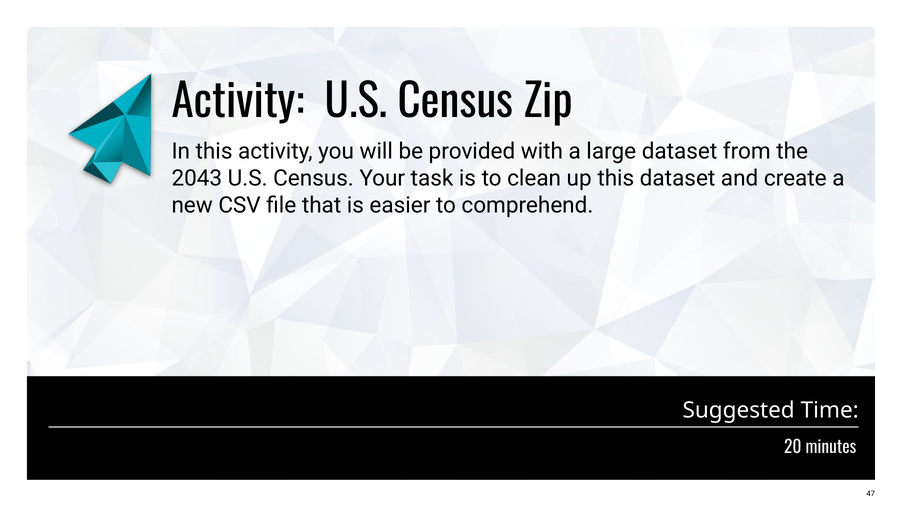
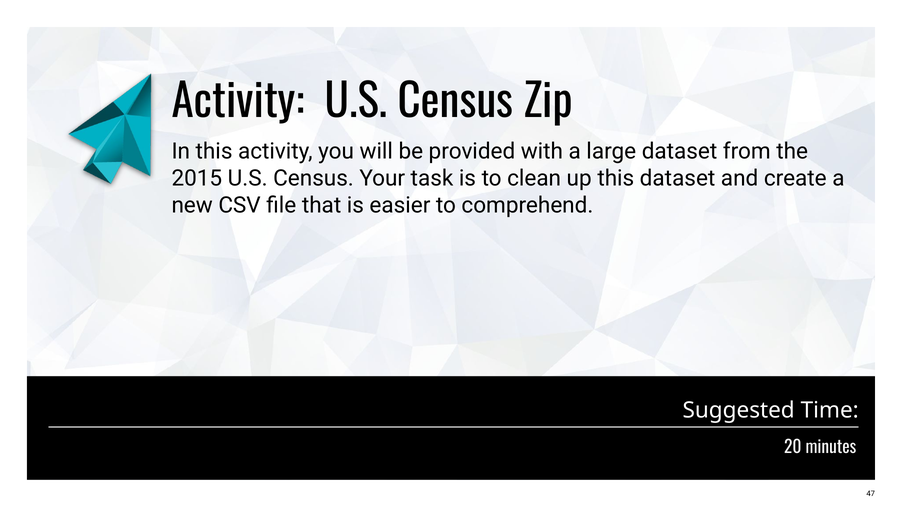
2043: 2043 -> 2015 (197, 179)
